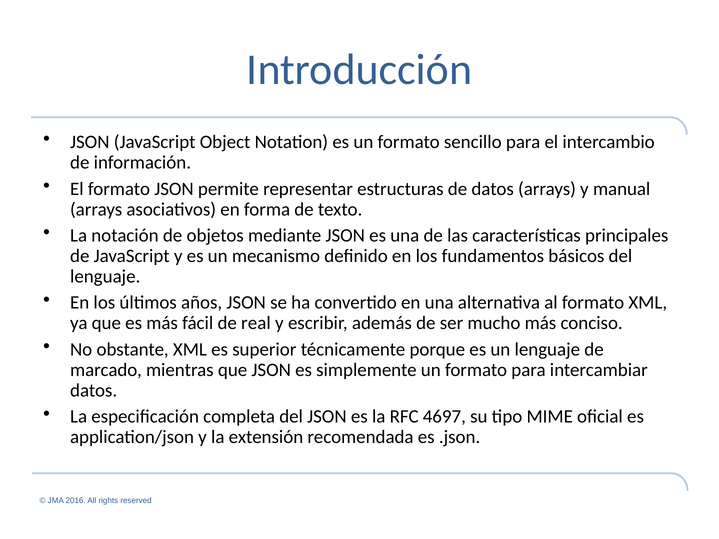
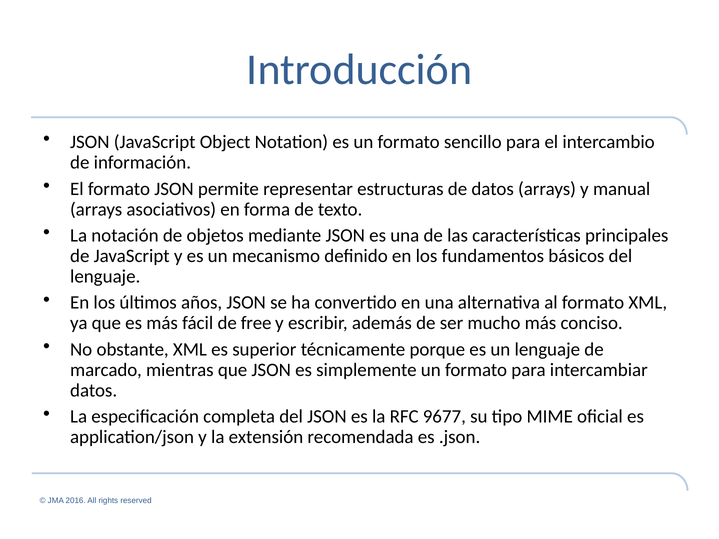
real: real -> free (256, 323)
4697: 4697 -> 9677 (444, 417)
